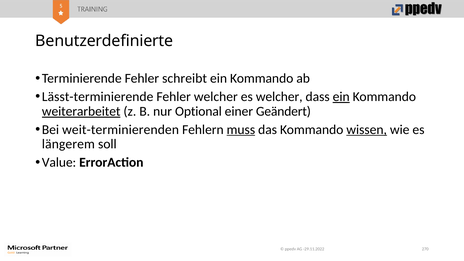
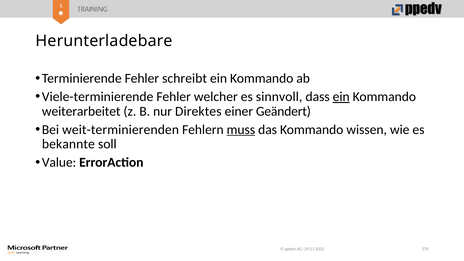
Benutzerdefinierte: Benutzerdefinierte -> Herunterladebare (104, 41)
Lässt-terminierende: Lässt-terminierende -> Viele-terminierende (98, 97)
es welcher: welcher -> sinnvoll (279, 97)
weiterarbeitet underline: present -> none (81, 111)
Optional: Optional -> Direktes (198, 111)
wissen underline: present -> none (367, 130)
längerem: längerem -> bekannte (68, 144)
